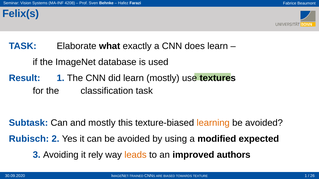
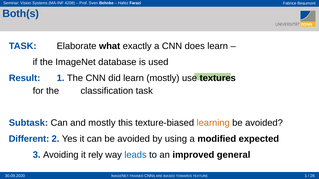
Felix(s: Felix(s -> Both(s (21, 14)
Rubisch: Rubisch -> Different (29, 139)
leads colour: orange -> blue (135, 155)
authors: authors -> general (234, 155)
